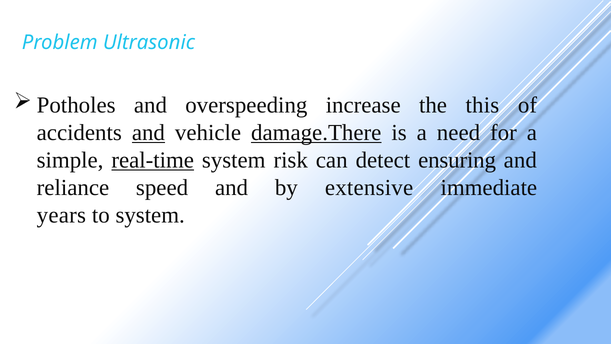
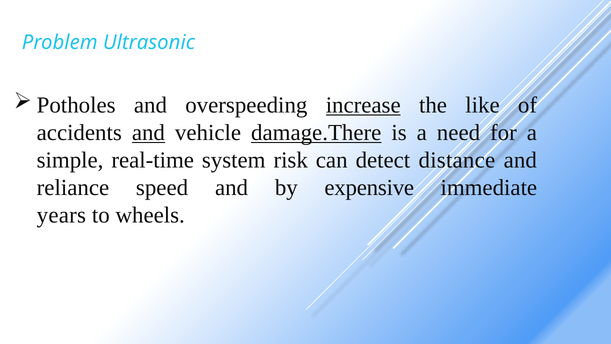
increase underline: none -> present (363, 105)
this: this -> like (483, 105)
real-time underline: present -> none (153, 160)
ensuring: ensuring -> distance (457, 160)
extensive: extensive -> expensive (369, 188)
to system: system -> wheels (150, 215)
